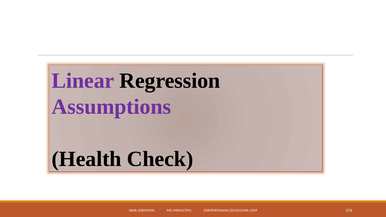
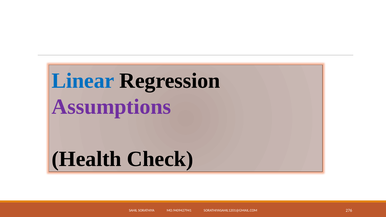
Linear colour: purple -> blue (83, 81)
